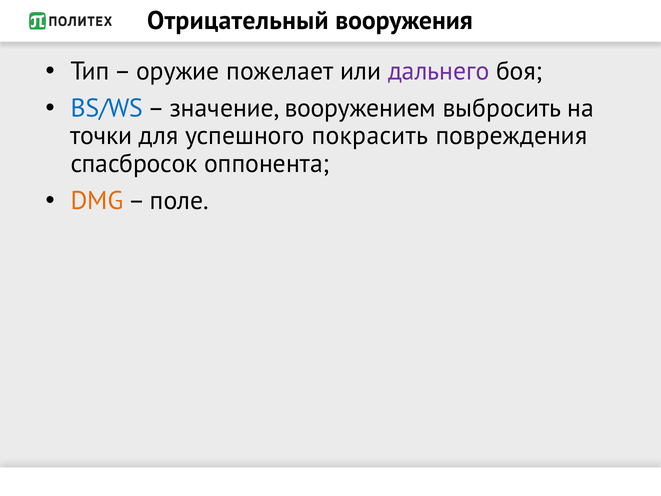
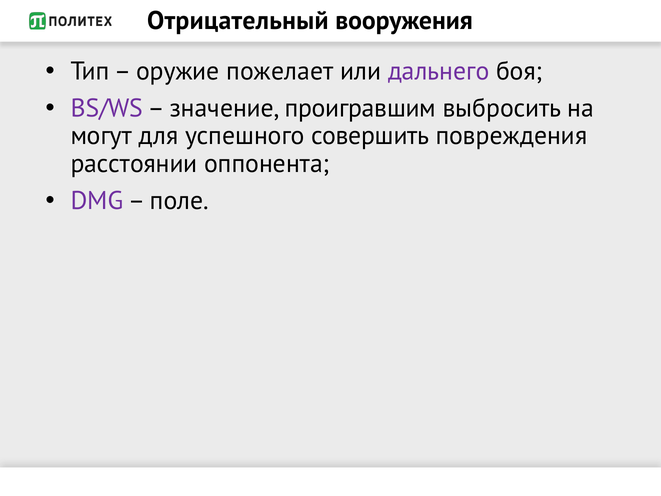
BS/WS colour: blue -> purple (107, 108)
вооружением: вооружением -> проигравшим (360, 108)
точки: точки -> могут (101, 136)
покрасить: покрасить -> совершить (370, 136)
спасбросок: спасбросок -> расстоянии (134, 164)
DMG colour: orange -> purple (97, 200)
